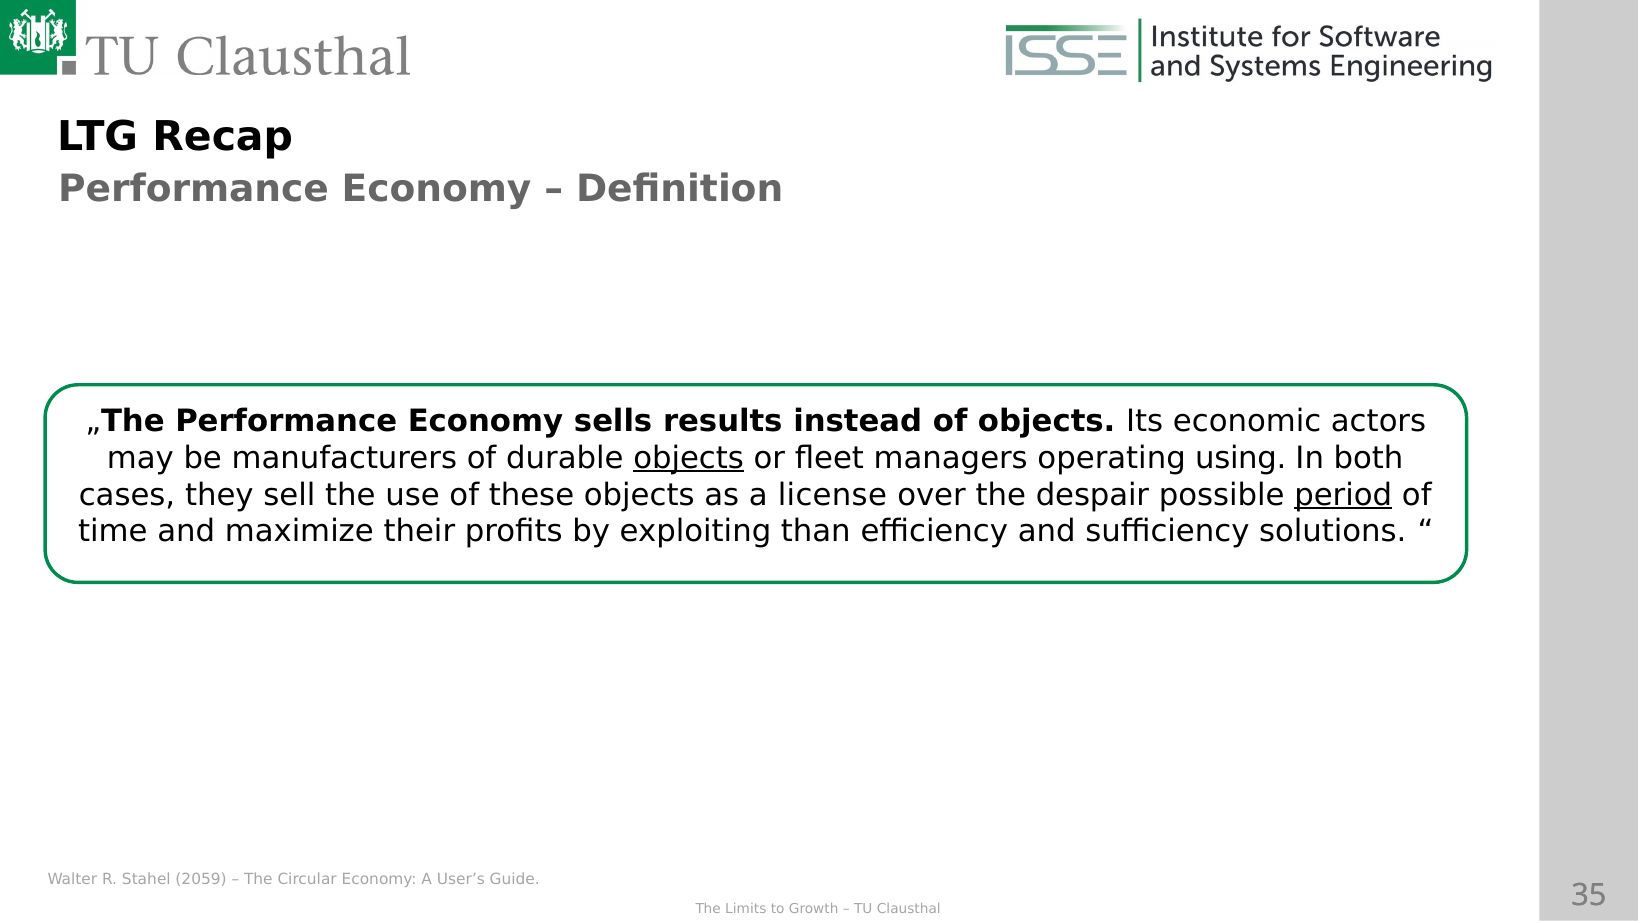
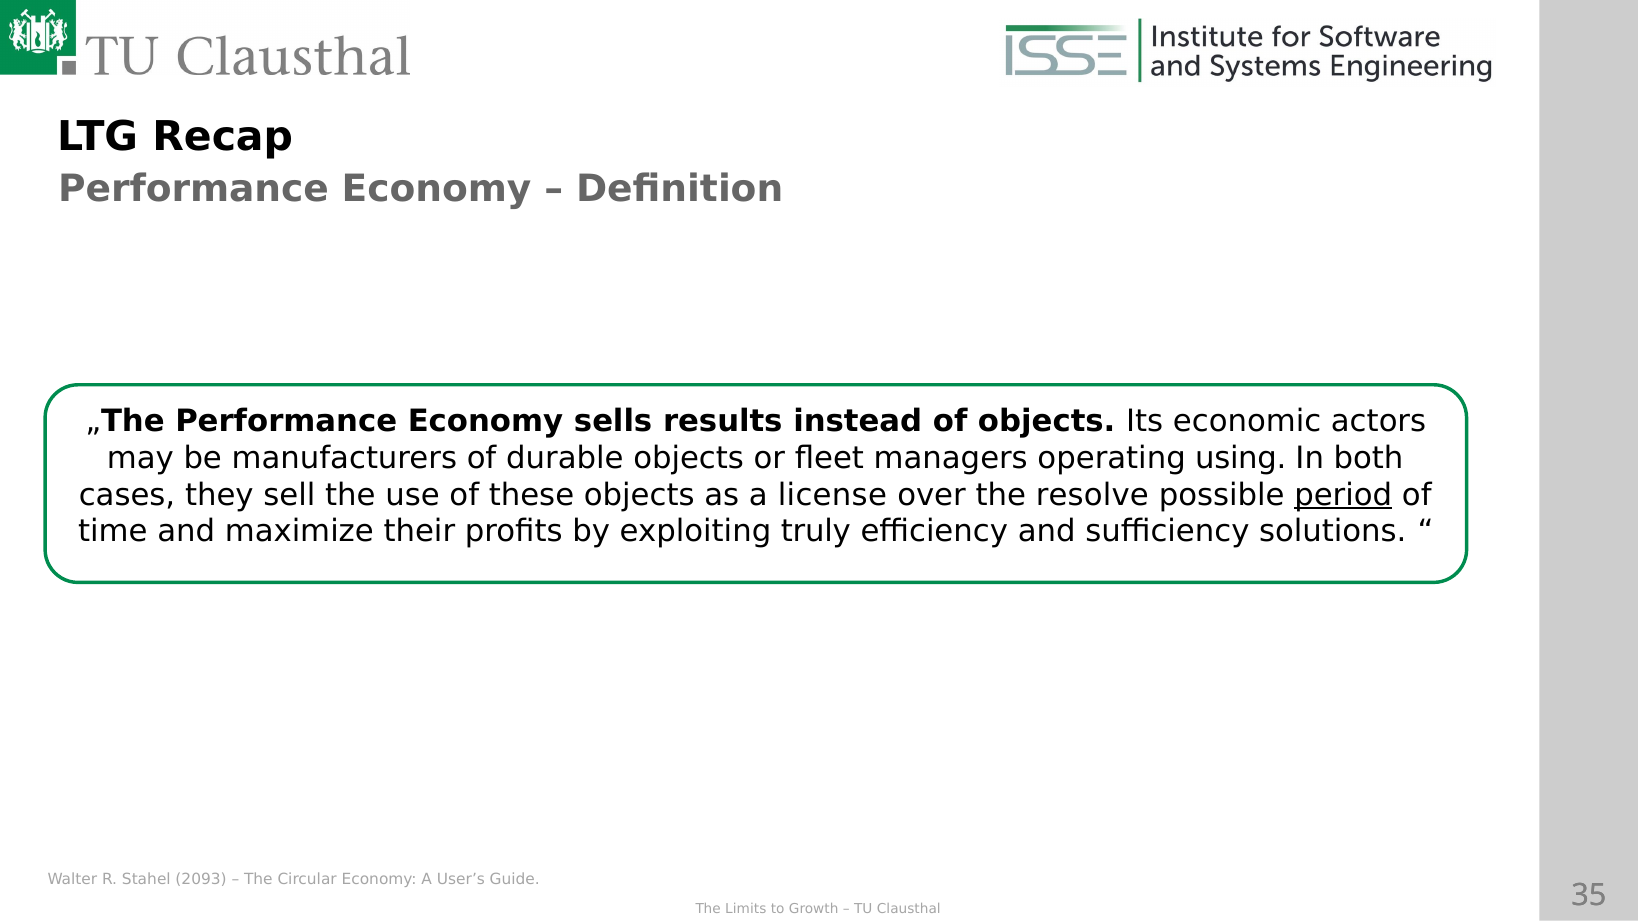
objects underline: present -> none (689, 458)
despair: despair -> resolve (1092, 495)
than: than -> truly (816, 532)
2059: 2059 -> 2093 (201, 879)
